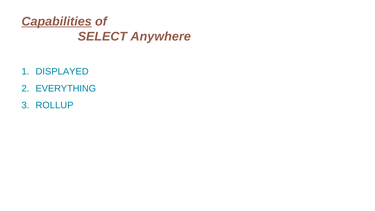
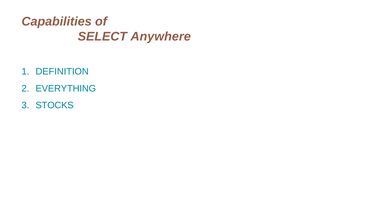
Capabilities underline: present -> none (57, 21)
DISPLAYED: DISPLAYED -> DEFINITION (62, 72)
ROLLUP: ROLLUP -> STOCKS (55, 105)
